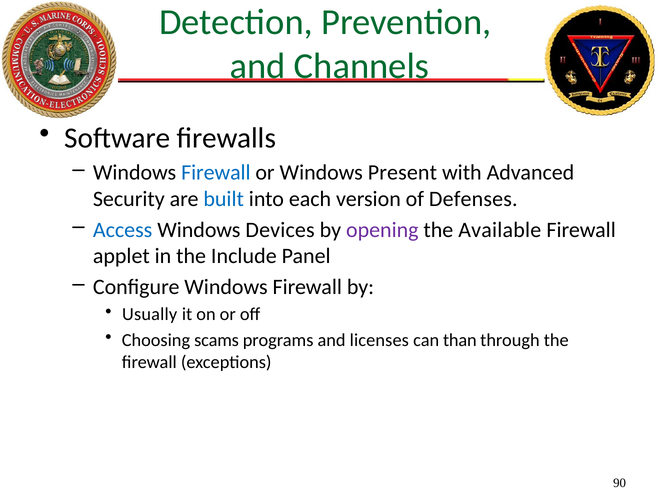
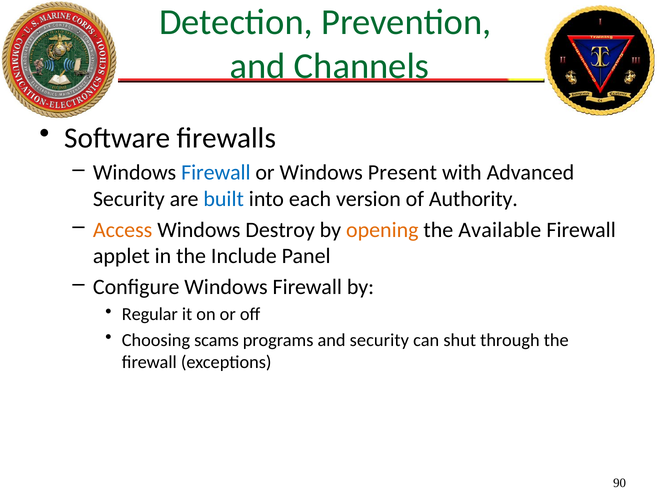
Defenses: Defenses -> Authority (473, 199)
Access colour: blue -> orange (123, 230)
Devices: Devices -> Destroy (280, 230)
opening colour: purple -> orange (382, 230)
Usually: Usually -> Regular (150, 315)
and licenses: licenses -> security (379, 340)
than: than -> shut (460, 340)
